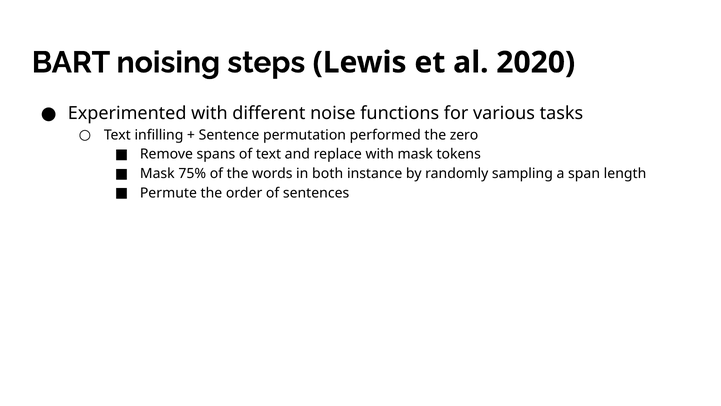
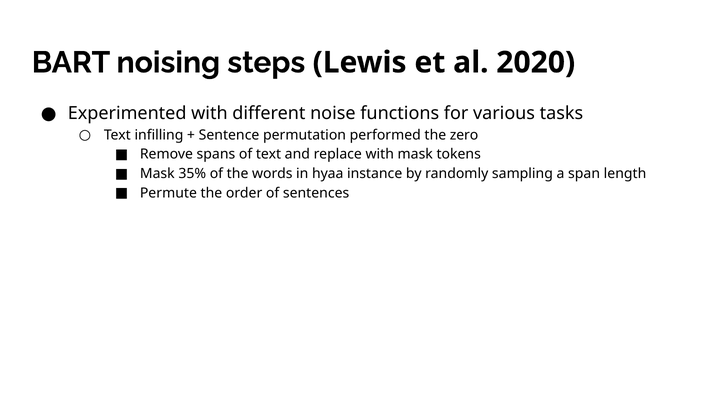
75%: 75% -> 35% (192, 173)
both: both -> hyaa (328, 173)
